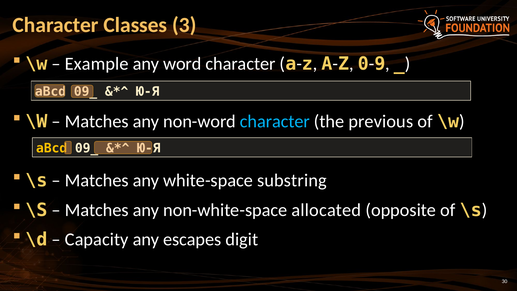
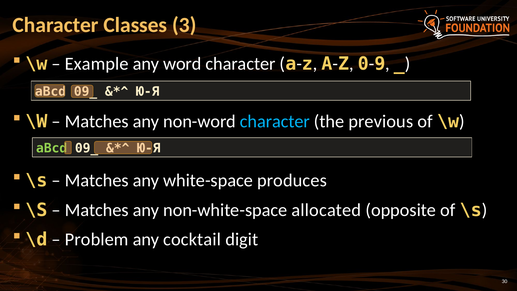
aBcd colour: yellow -> light green (52, 148)
substring: substring -> produces (292, 180)
Capacity: Capacity -> Problem (97, 239)
escapes: escapes -> cocktail (192, 239)
